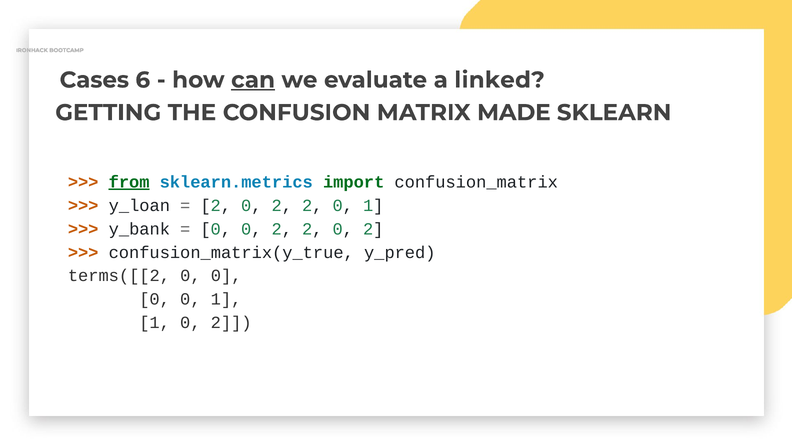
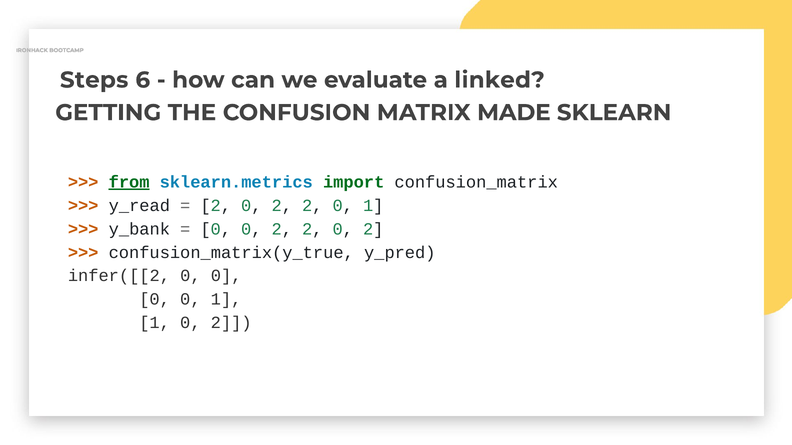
Cases: Cases -> Steps (94, 80)
can underline: present -> none (253, 80)
y_loan: y_loan -> y_read (139, 206)
terms([[2: terms([[2 -> infer([[2 (119, 276)
